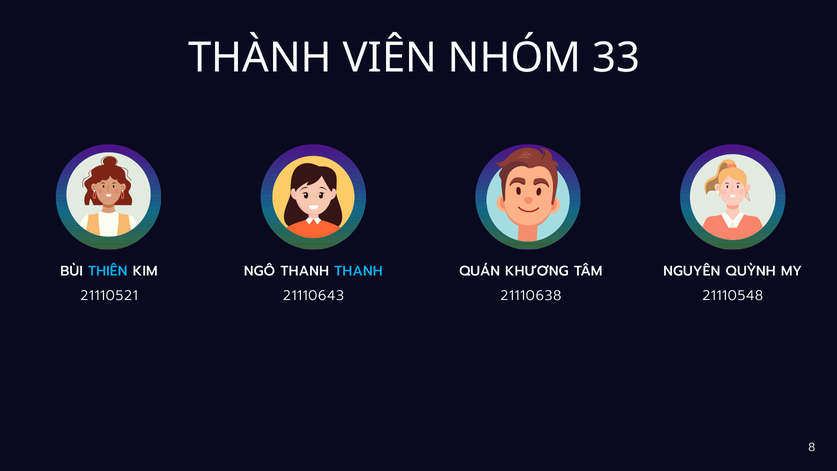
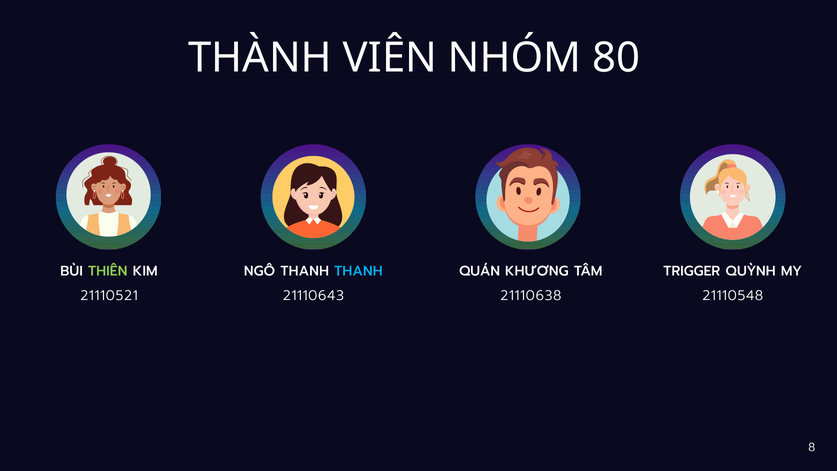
33: 33 -> 80 (616, 58)
THIÊN colour: light blue -> light green (108, 271)
NGUYÊN: NGUYÊN -> TRIGGER (692, 271)
